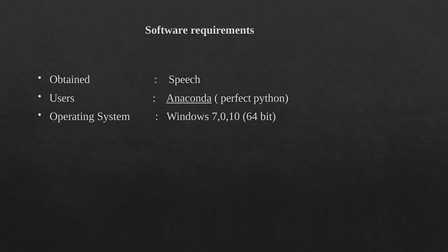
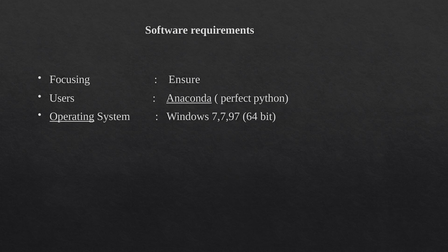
Obtained: Obtained -> Focusing (70, 80)
Speech: Speech -> Ensure (184, 80)
Operating underline: none -> present (72, 117)
7,0,10: 7,0,10 -> 7,7,97 (226, 117)
